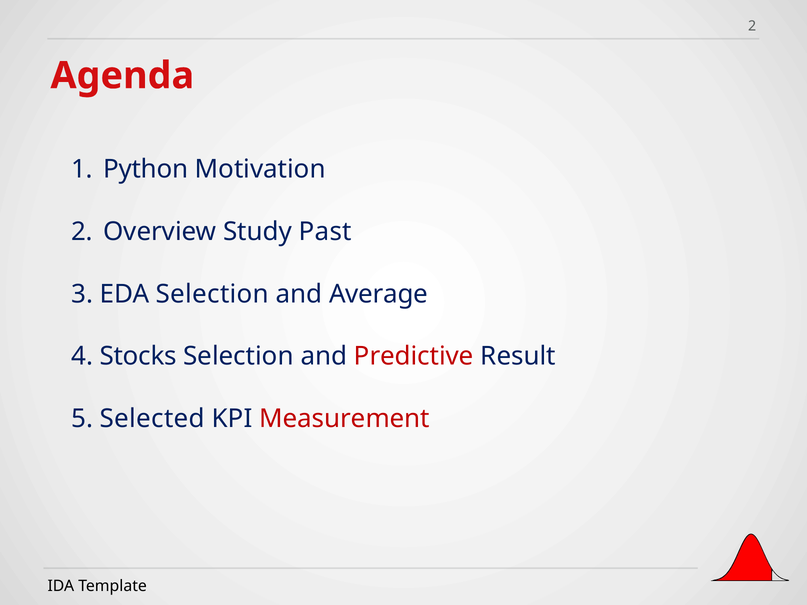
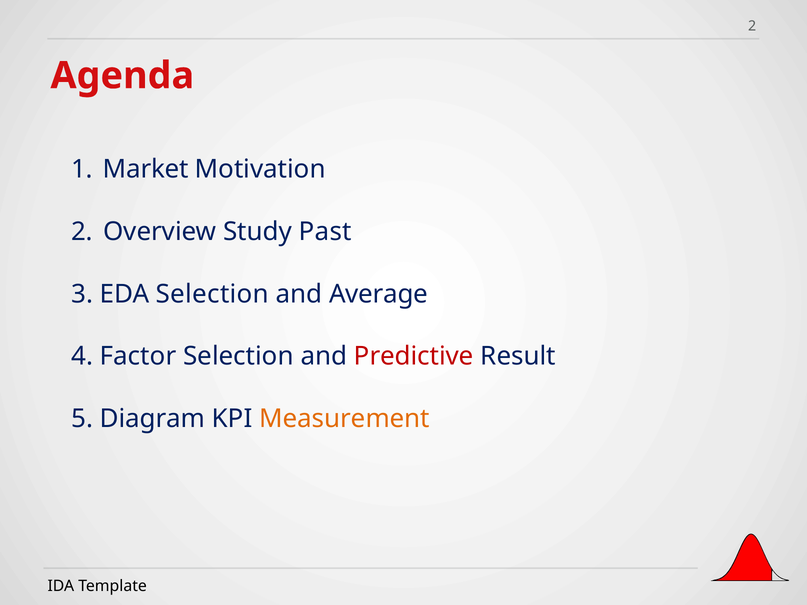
Python: Python -> Market (146, 169)
Stocks: Stocks -> Factor (138, 357)
Selected: Selected -> Diagram (152, 419)
Measurement colour: red -> orange (344, 419)
